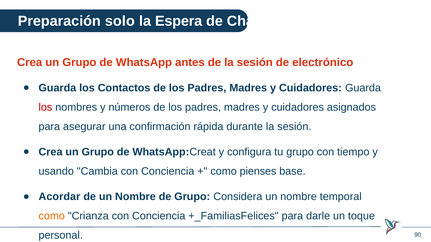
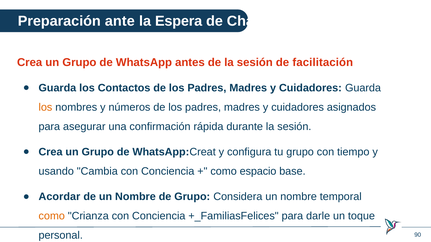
solo: solo -> ante (120, 21)
electrónico: electrónico -> facilitación (323, 62)
los colour: red -> orange (45, 108)
pienses: pienses -> espacio (258, 172)
